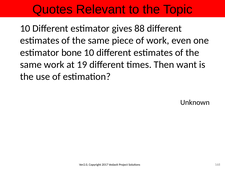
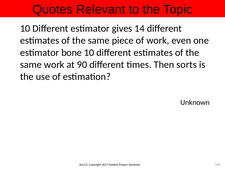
88: 88 -> 14 (140, 28)
19: 19 -> 90 (82, 64)
want: want -> sorts (187, 64)
